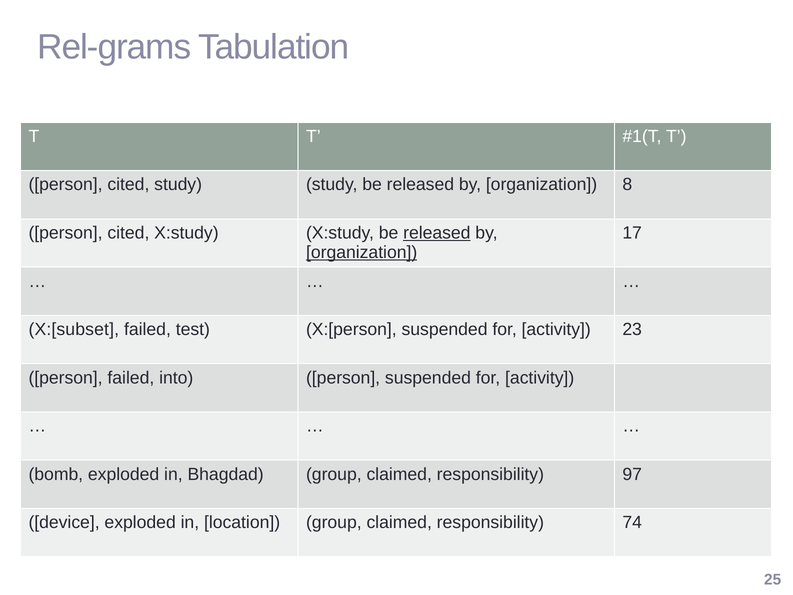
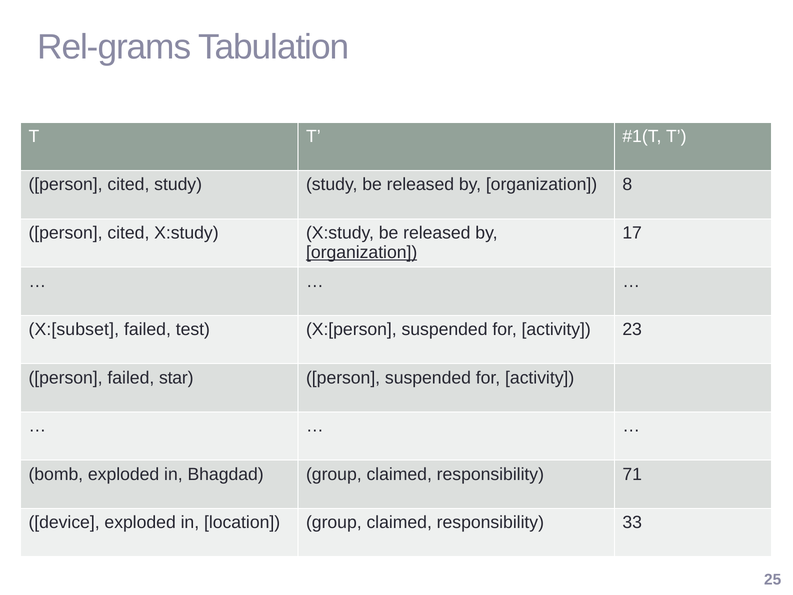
released underline: present -> none (437, 233)
into: into -> star (176, 378)
97: 97 -> 71 (632, 474)
74: 74 -> 33 (632, 522)
